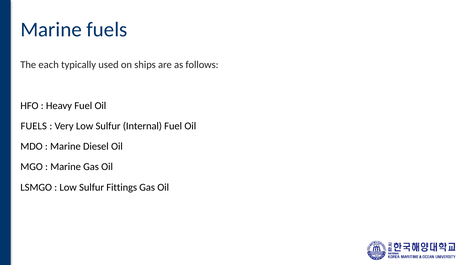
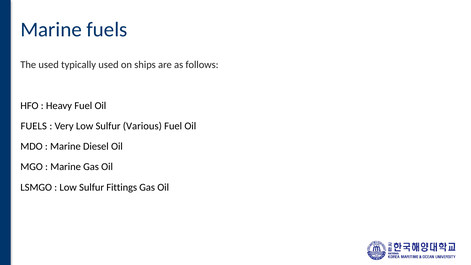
The each: each -> used (49, 65)
Internal: Internal -> Various (142, 126)
